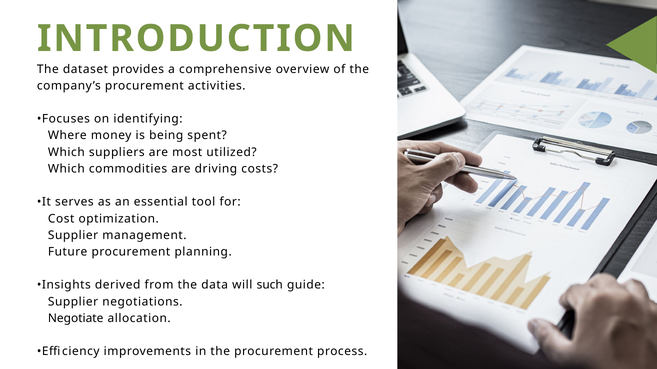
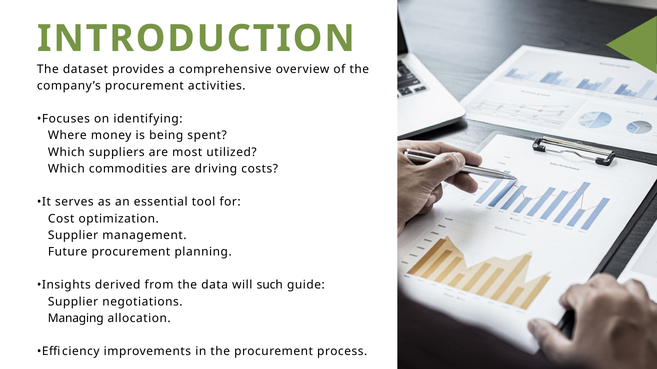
Negotiate: Negotiate -> Managing (76, 319)
